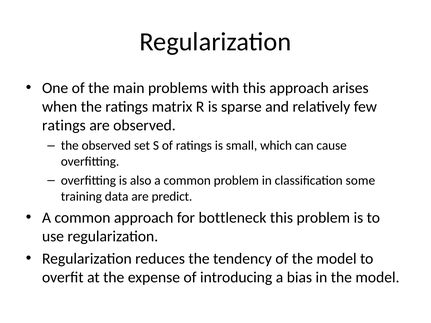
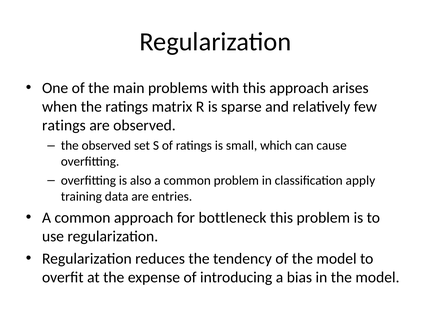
some: some -> apply (360, 181)
predict: predict -> entries (172, 197)
